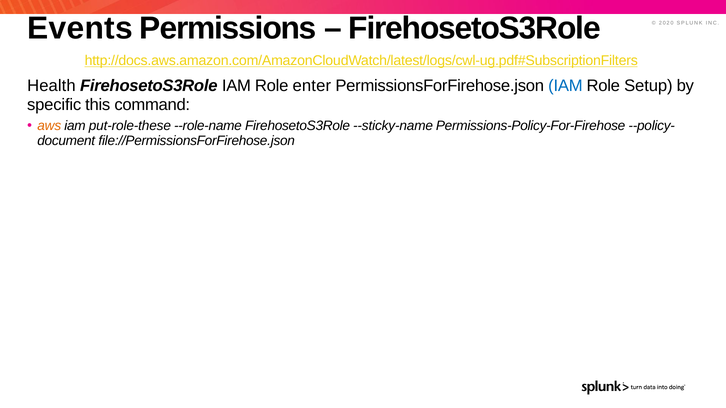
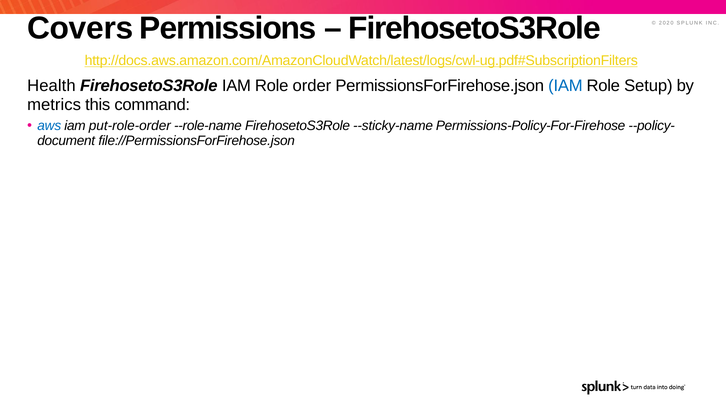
Events: Events -> Covers (80, 28)
enter: enter -> order (312, 86)
specific: specific -> metrics (54, 105)
aws colour: orange -> blue (49, 126)
put-role-these: put-role-these -> put-role-order (130, 126)
